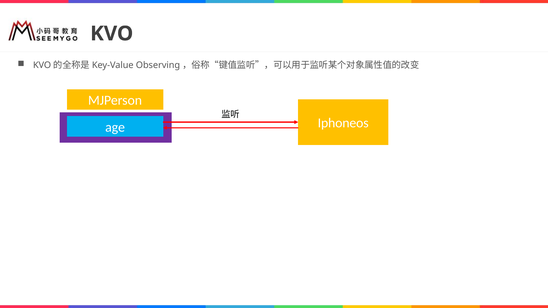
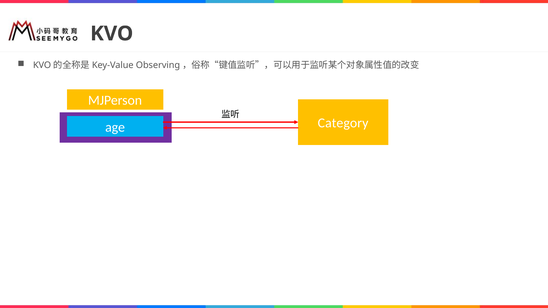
Iphoneos: Iphoneos -> Category (343, 123)
